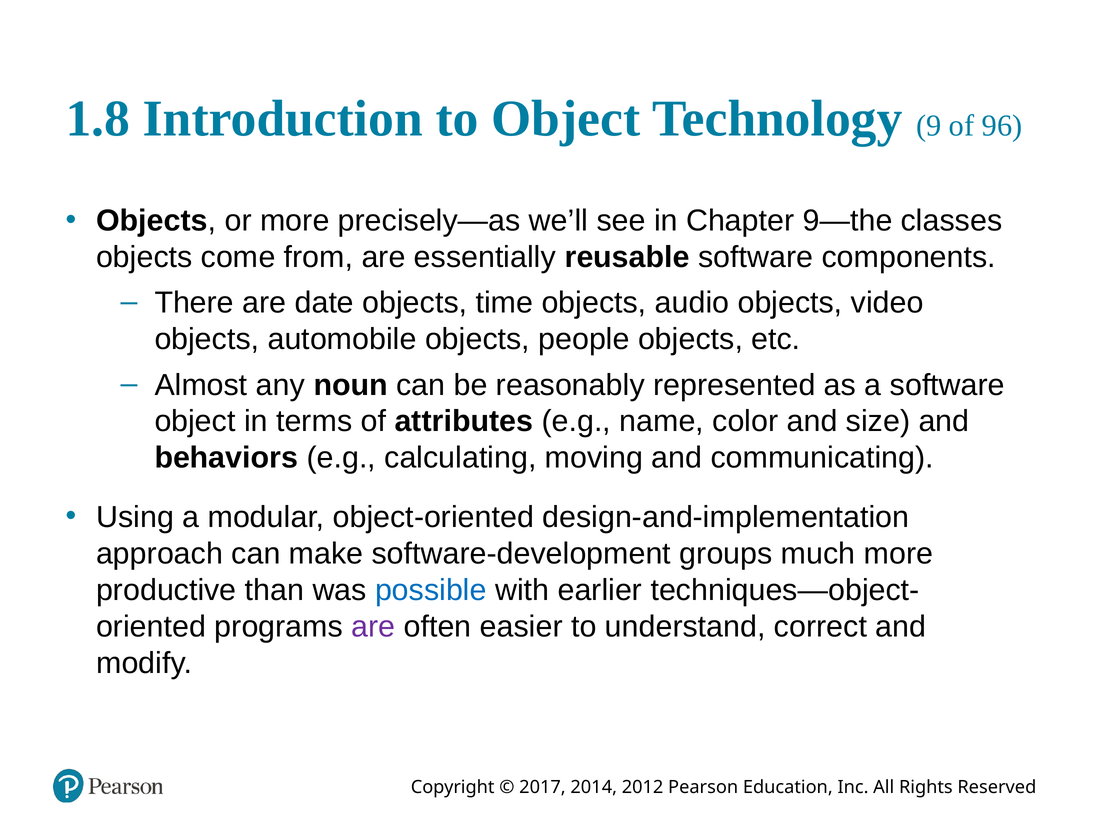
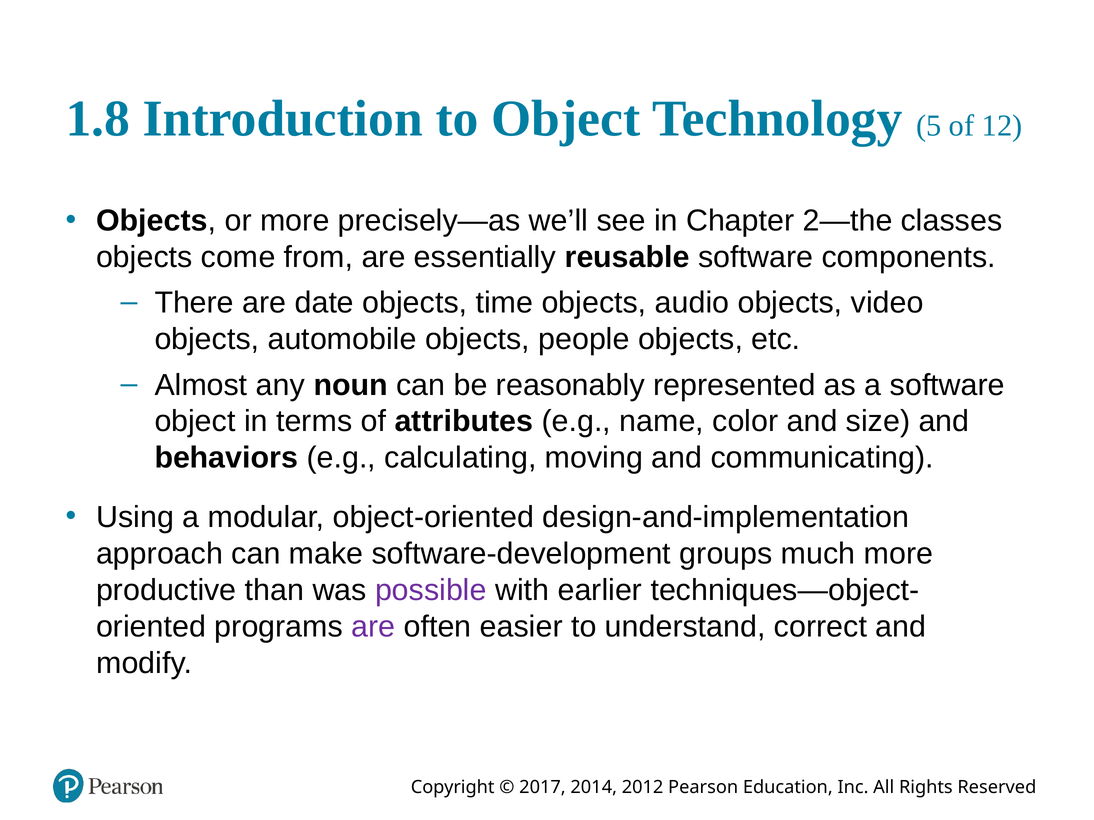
9: 9 -> 5 (929, 126)
96: 96 -> 12 (1002, 126)
9—the: 9—the -> 2—the (848, 221)
possible colour: blue -> purple (431, 590)
